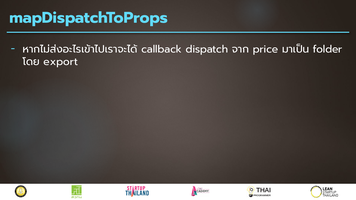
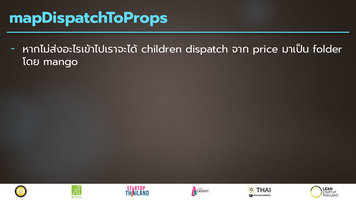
callback: callback -> children (162, 49)
export: export -> mango (61, 62)
